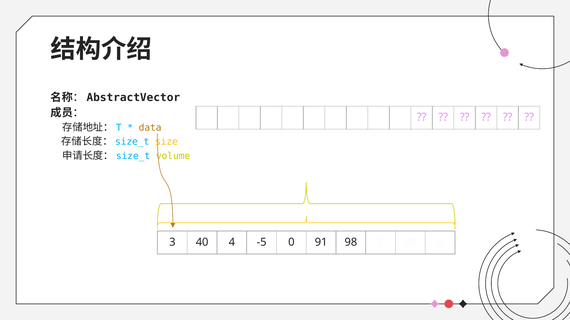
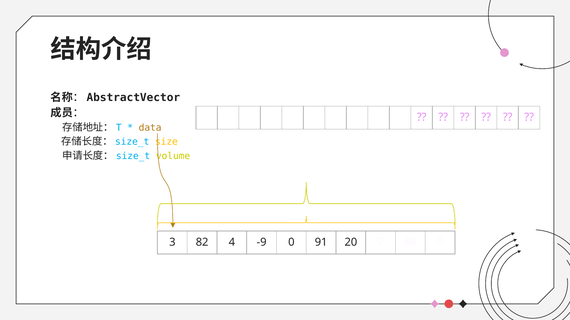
40: 40 -> 82 (202, 243)
-5: -5 -> -9 (262, 243)
98: 98 -> 20 (351, 243)
